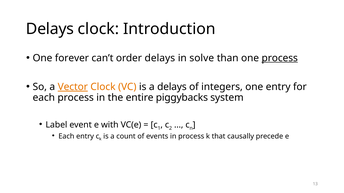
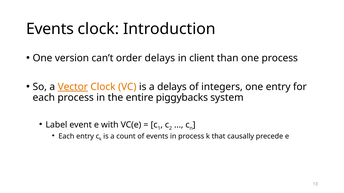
Delays: Delays -> Events (50, 29)
forever: forever -> version (72, 58)
solve: solve -> client (202, 58)
process underline: present -> none (280, 58)
